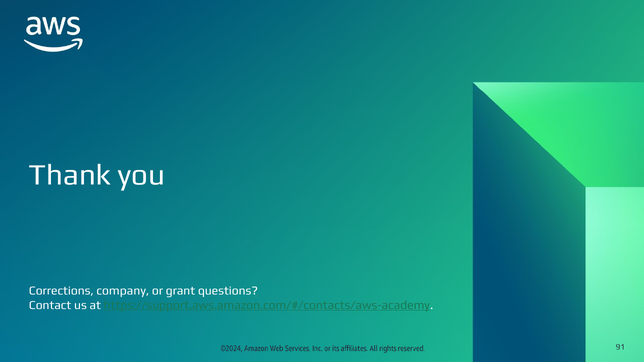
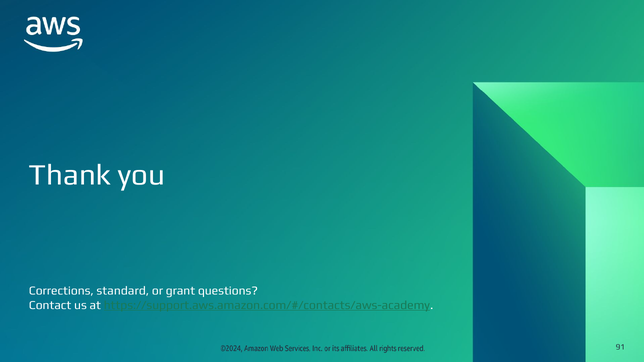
company: company -> standard (123, 291)
